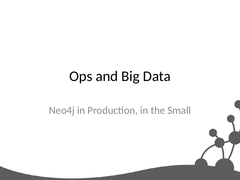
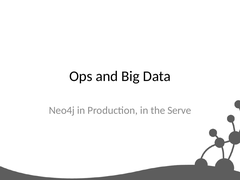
Small: Small -> Serve (179, 110)
